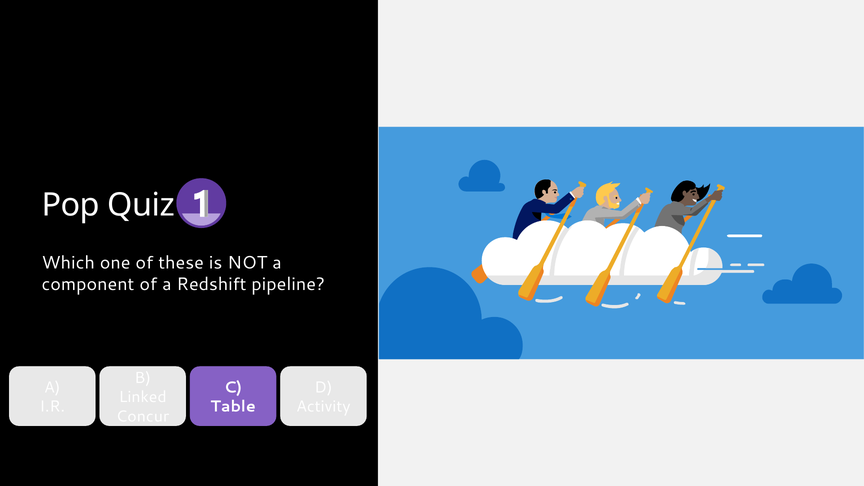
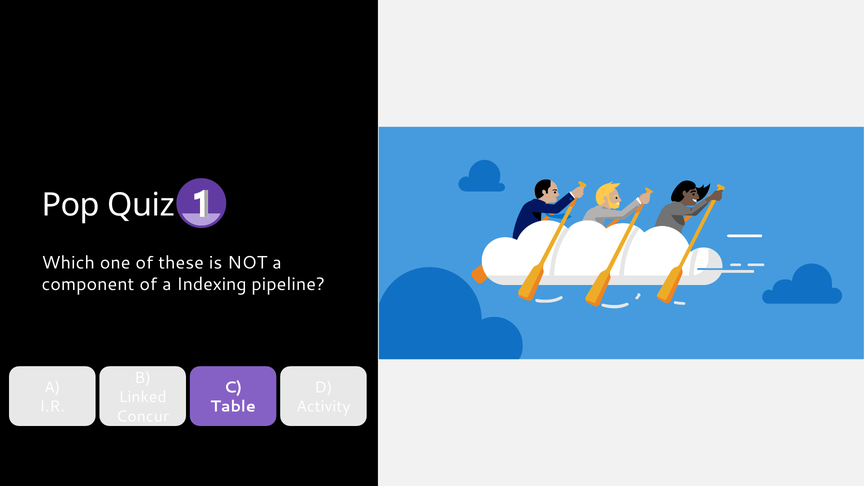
Redshift: Redshift -> Indexing (212, 284)
